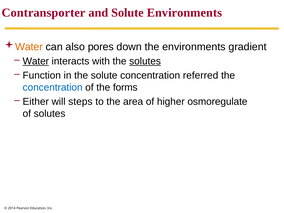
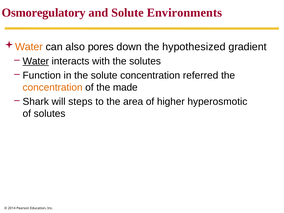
Contransporter: Contransporter -> Osmoregulatory (44, 13)
the environments: environments -> hypothesized (194, 47)
solutes underline: present -> none (145, 61)
concentration colour: blue -> orange (53, 87)
forms: forms -> made (125, 87)
Either: Either -> Shark (36, 102)
osmoregulate: osmoregulate -> hyperosmotic (217, 102)
